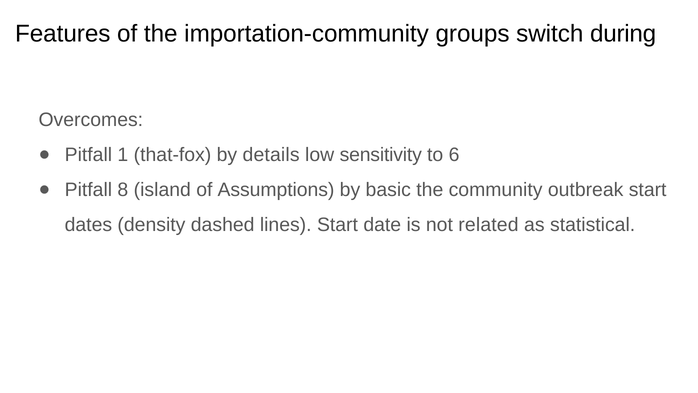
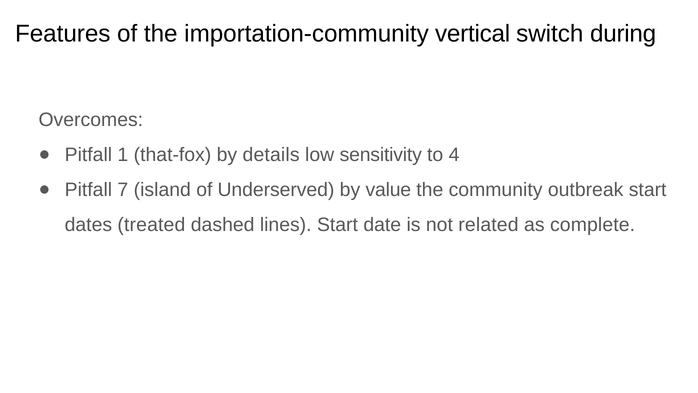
groups: groups -> vertical (473, 34)
6: 6 -> 4 (454, 155)
8: 8 -> 7 (123, 190)
Assumptions: Assumptions -> Underserved (276, 190)
basic: basic -> value (388, 190)
density: density -> treated (151, 224)
statistical: statistical -> complete (593, 224)
